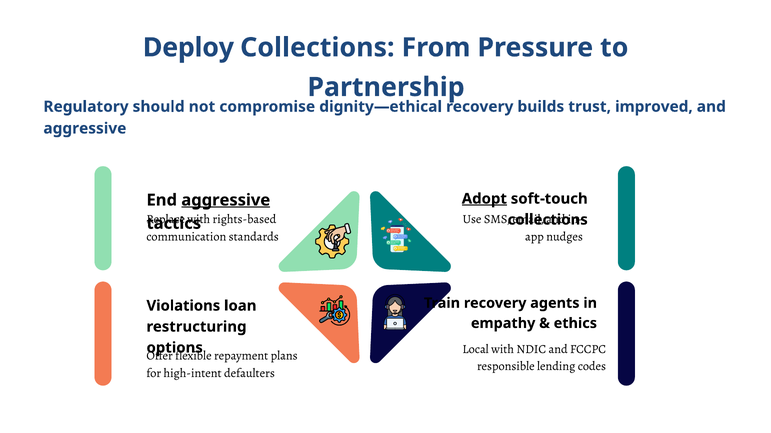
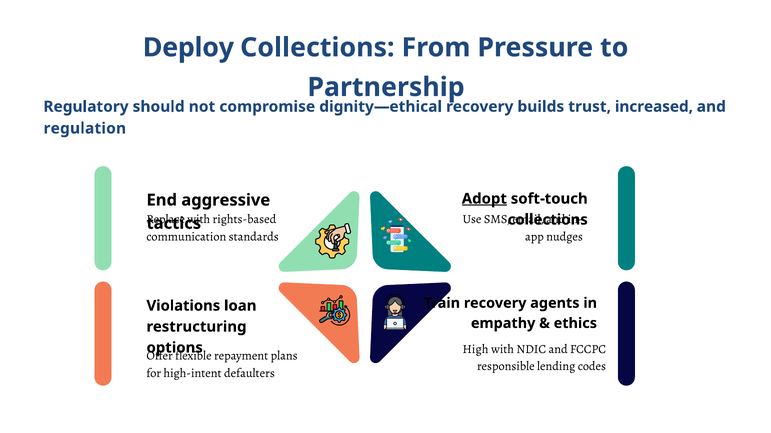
improved: improved -> increased (654, 107)
aggressive: aggressive -> regulation (85, 129)
aggressive underline: present -> none (226, 200)
Local: Local -> High (476, 350)
